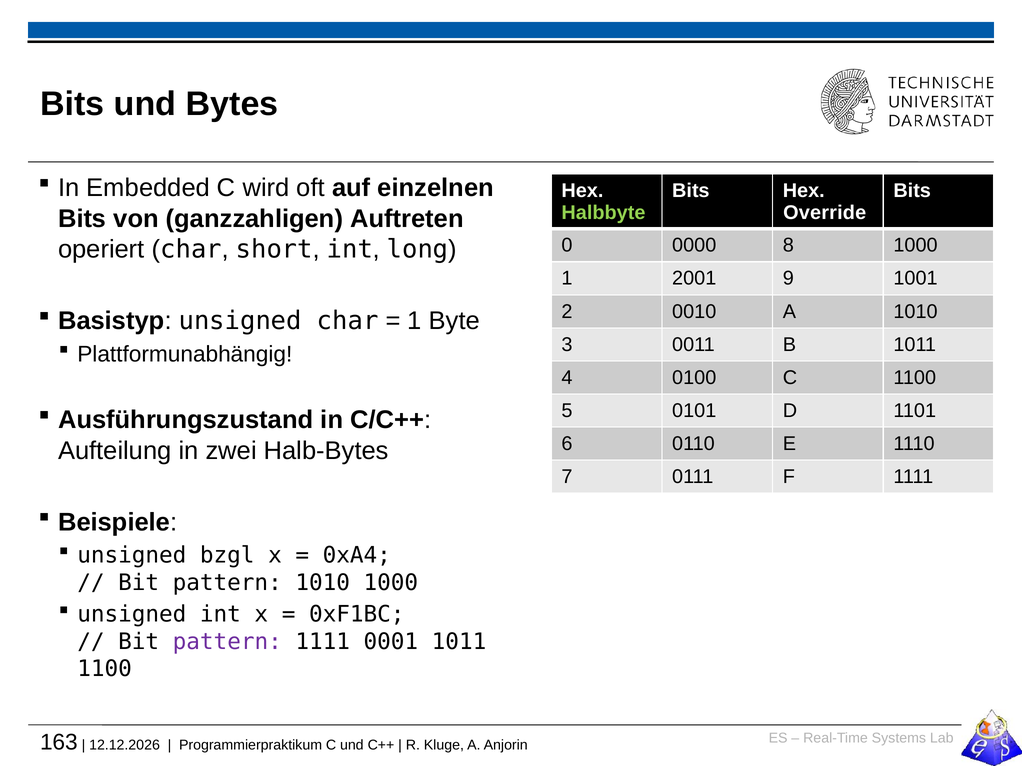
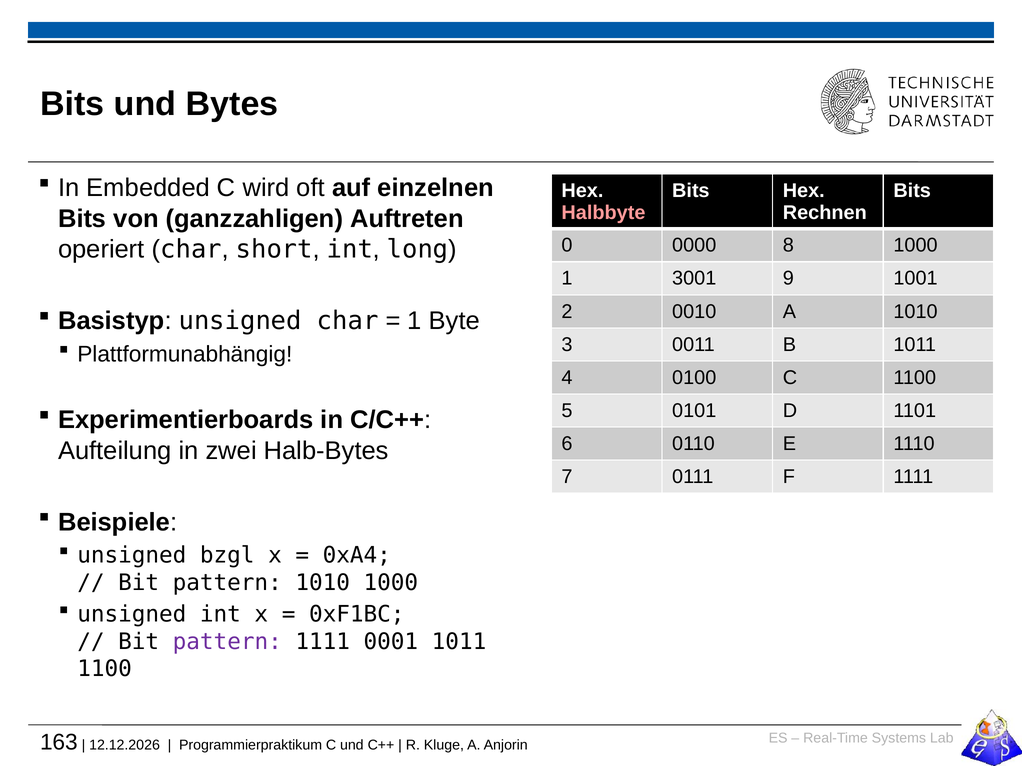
Halbbyte colour: light green -> pink (603, 213)
Override: Override -> Rechnen (825, 213)
2001: 2001 -> 3001 (694, 279)
Ausführungszustand: Ausführungszustand -> Experimentierboards (186, 420)
